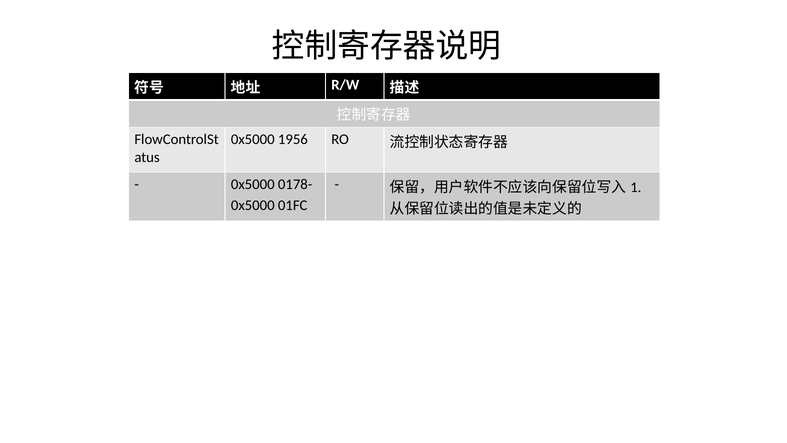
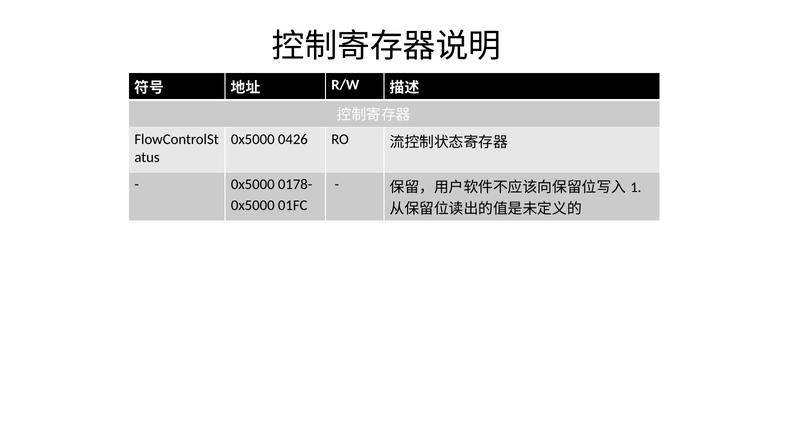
1956: 1956 -> 0426 (293, 139)
